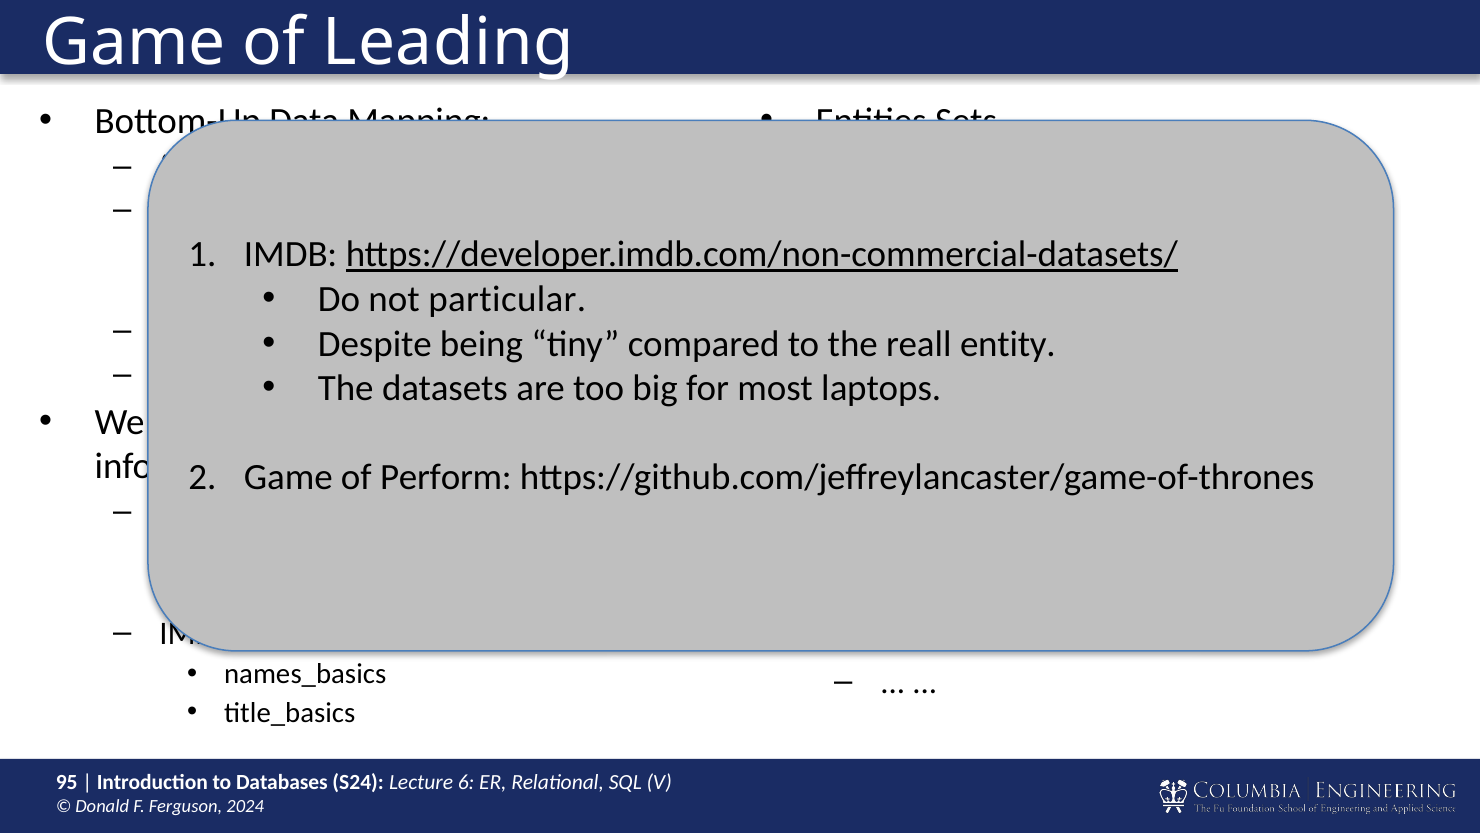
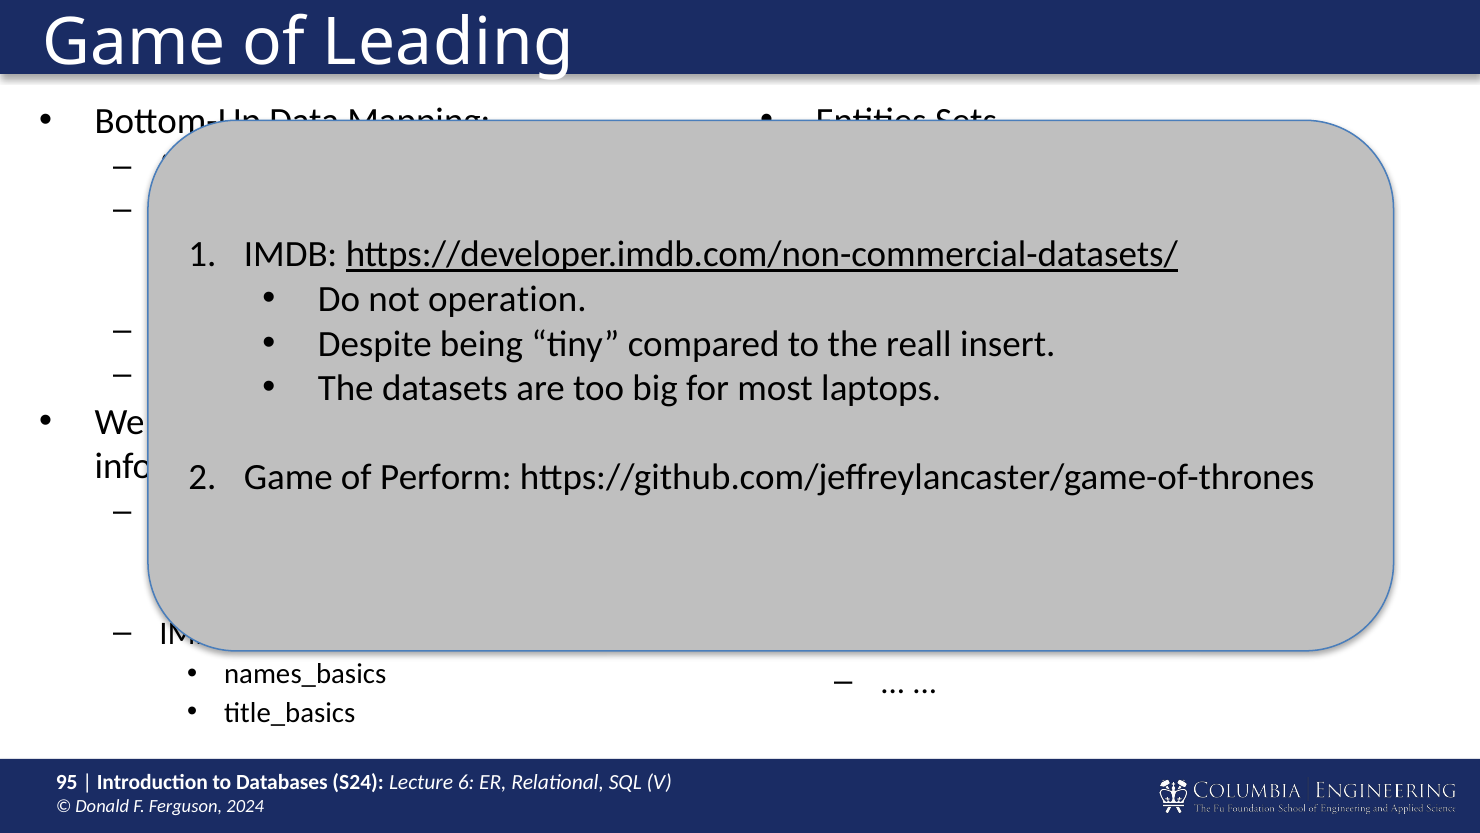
particular: particular -> operation (507, 300)
entity: entity -> insert (1008, 344)
